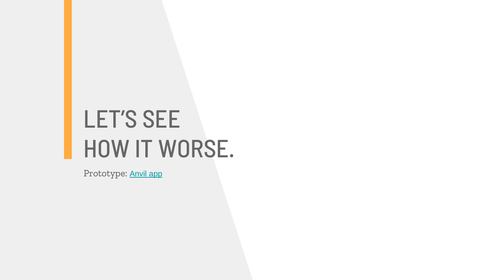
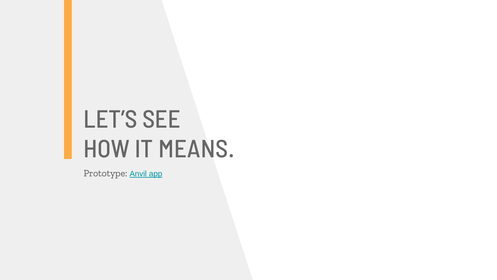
WORSE: WORSE -> MEANS (196, 149)
